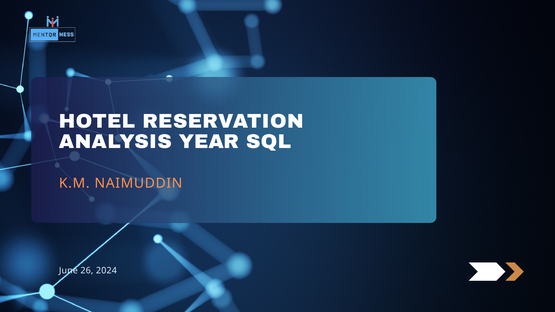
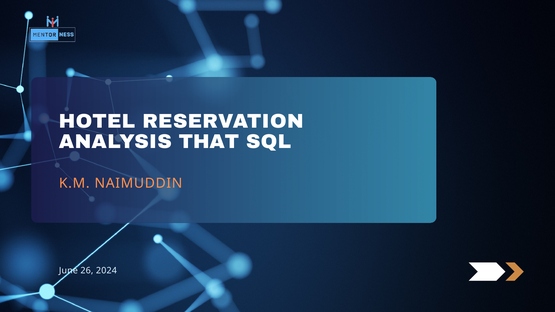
YEAR: YEAR -> THAT (209, 142)
